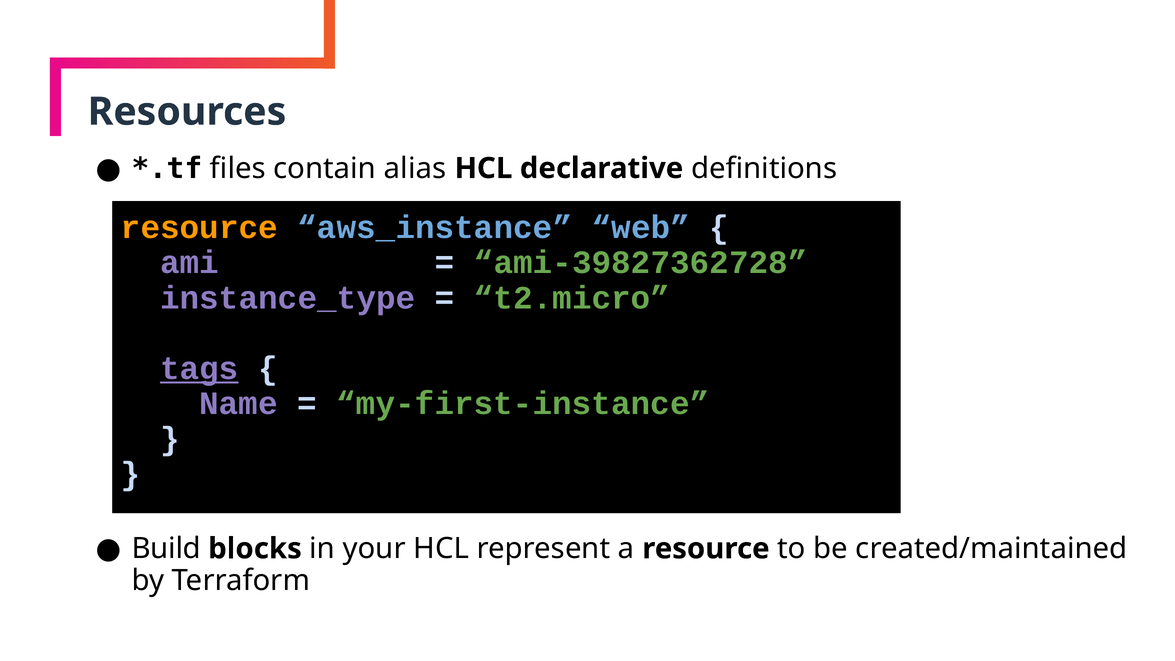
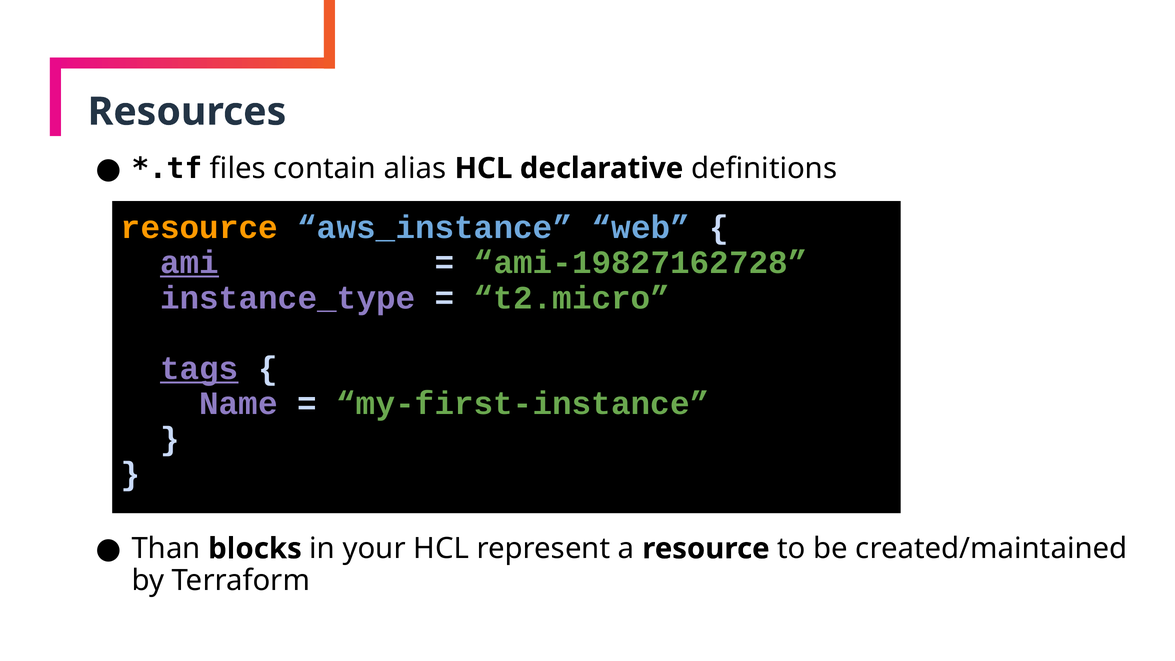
ami underline: none -> present (190, 262)
ami-39827362728: ami-39827362728 -> ami-19827162728 (641, 262)
Build: Build -> Than (166, 549)
